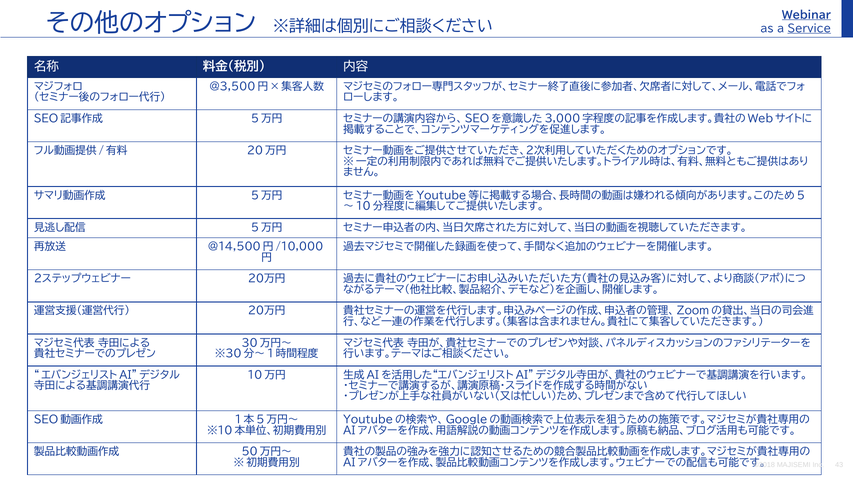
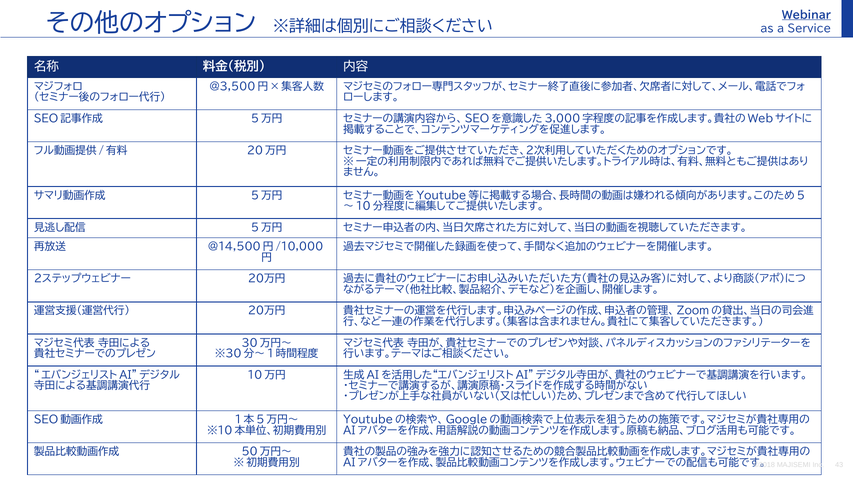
Service underline: present -> none (809, 29)
